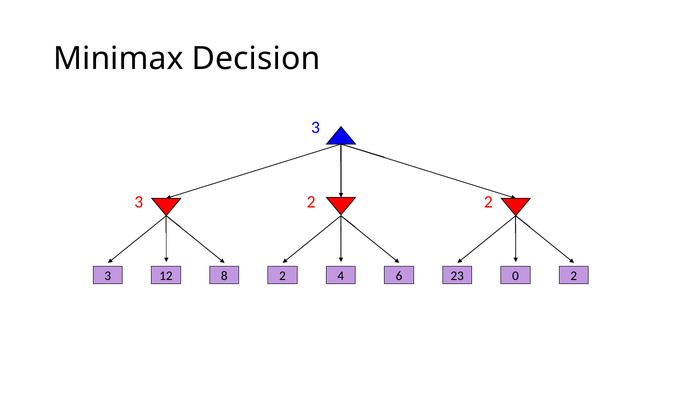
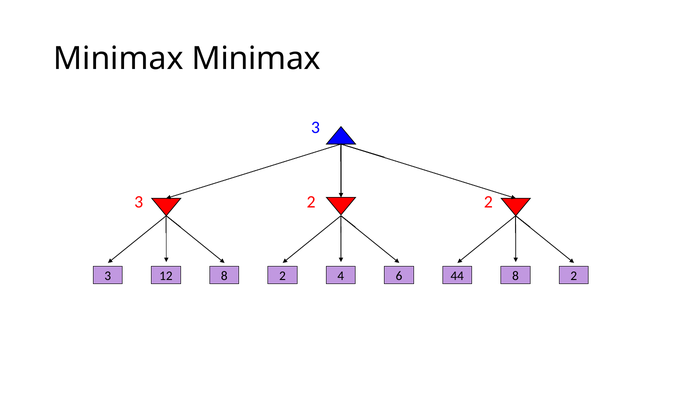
Minimax Decision: Decision -> Minimax (256, 59)
23: 23 -> 44 (457, 276)
8 0: 0 -> 8 (515, 276)
